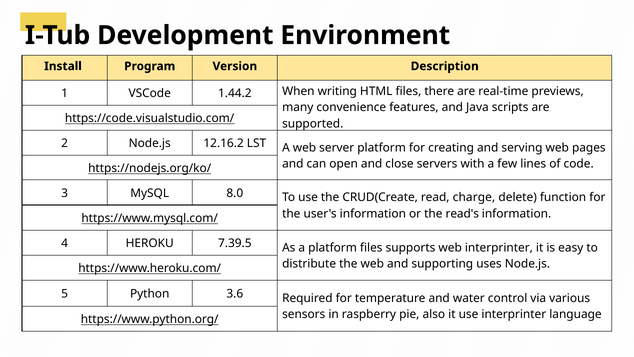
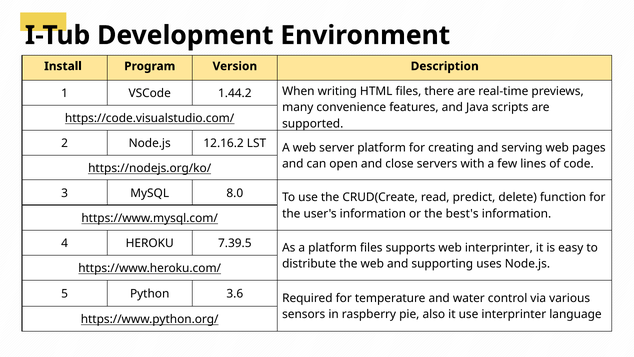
charge: charge -> predict (474, 197)
read's: read's -> best's (462, 214)
